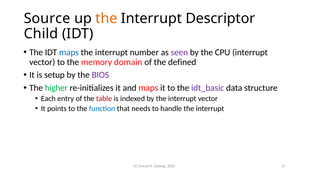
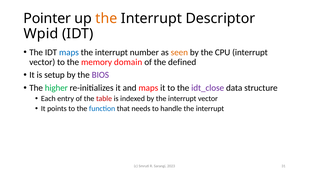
Source: Source -> Pointer (47, 18)
Child: Child -> Wpid (41, 34)
seen colour: purple -> orange (179, 52)
idt_basic: idt_basic -> idt_close (208, 88)
